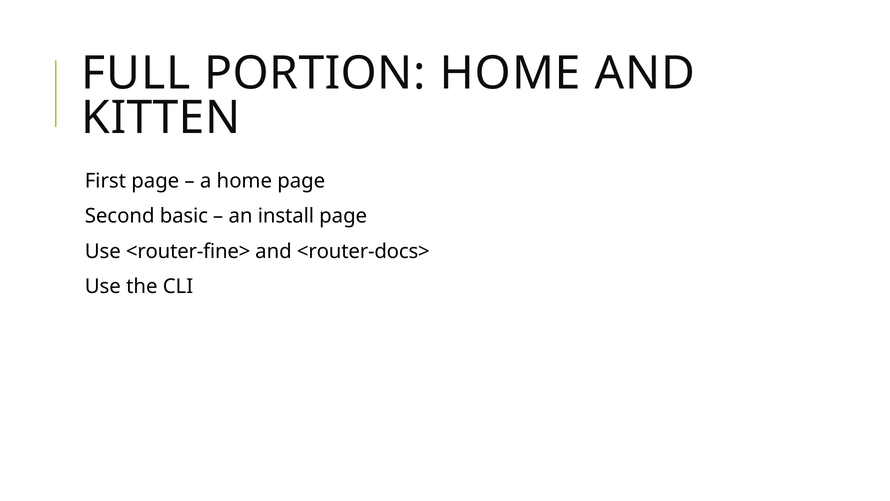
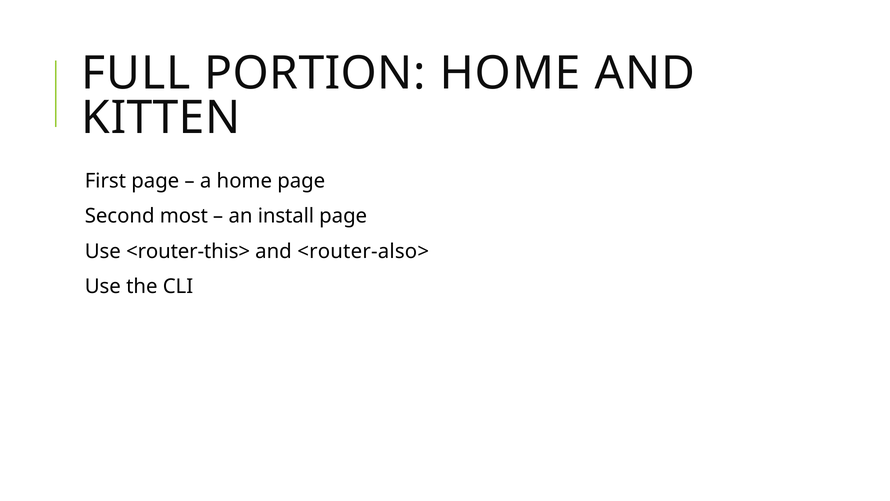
basic: basic -> most (184, 216)
<router-fine>: <router-fine> -> <router-this> (188, 251)
<router-docs>: <router-docs> -> <router-also> (363, 251)
